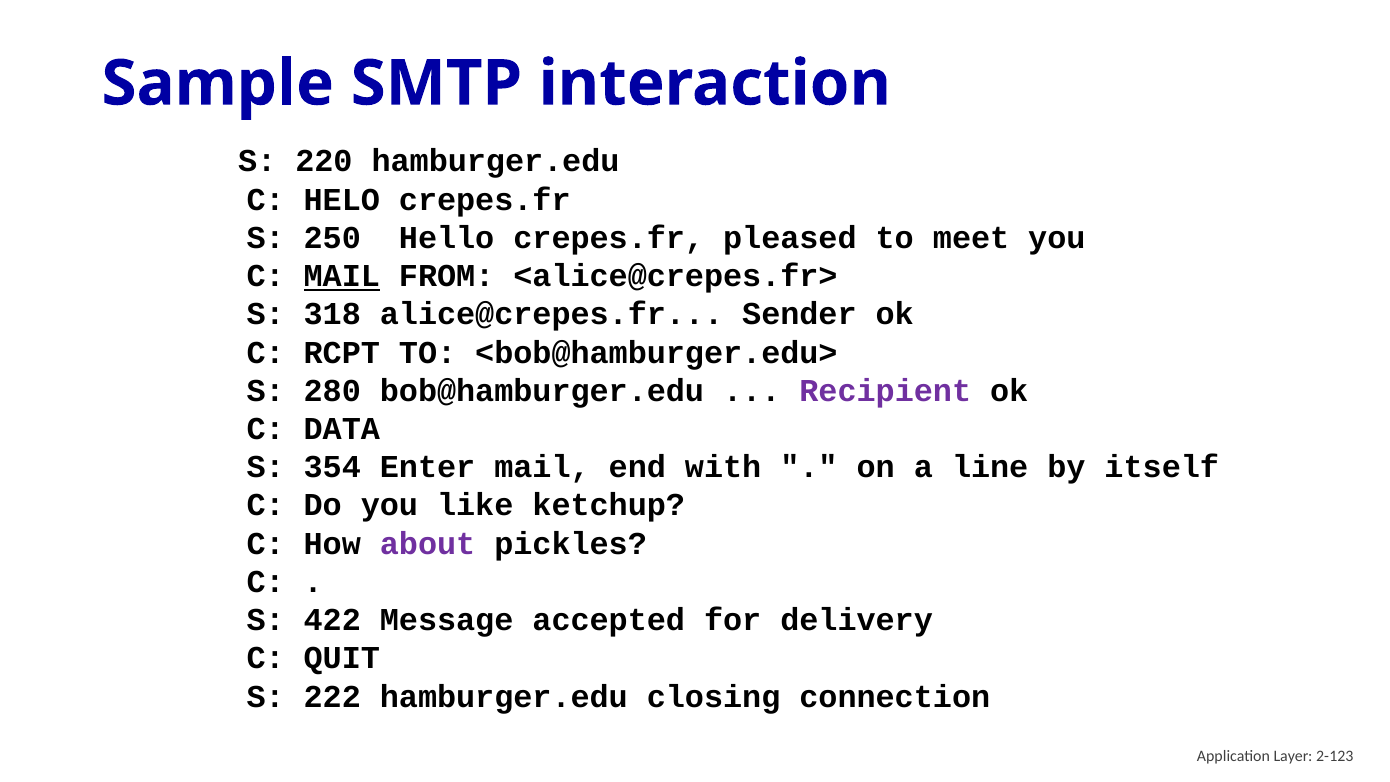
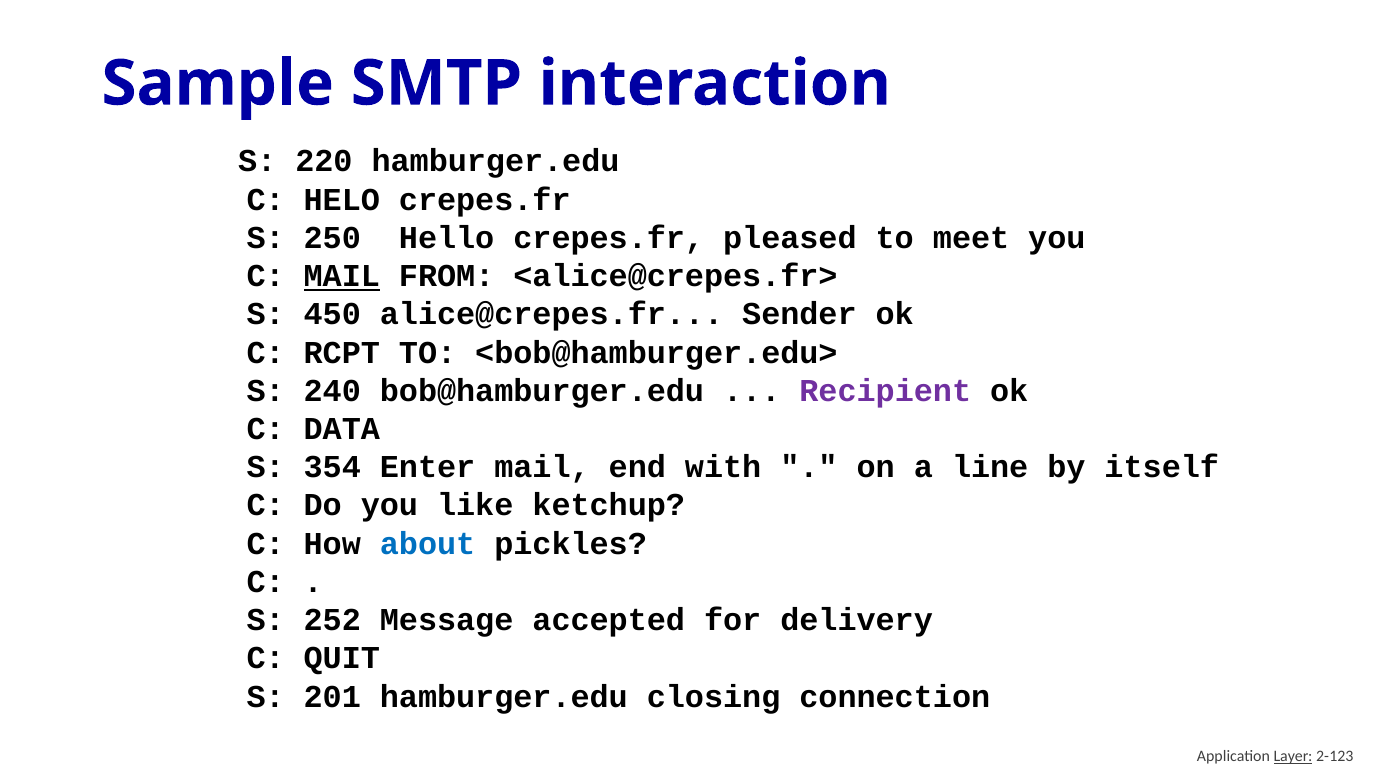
318: 318 -> 450 (332, 314)
280: 280 -> 240 (332, 391)
about colour: purple -> blue (428, 544)
422: 422 -> 252 (332, 620)
222: 222 -> 201 (332, 696)
Layer underline: none -> present (1293, 756)
